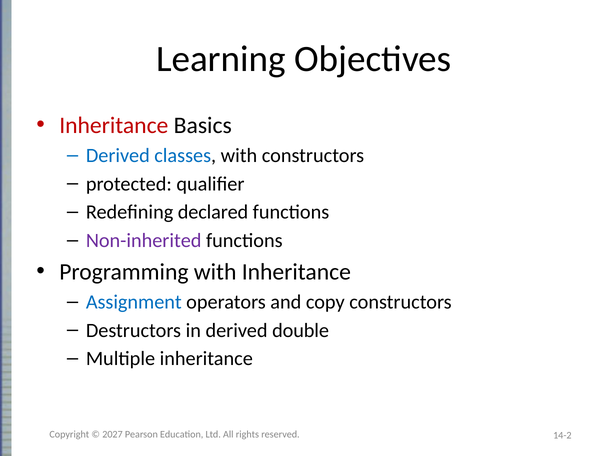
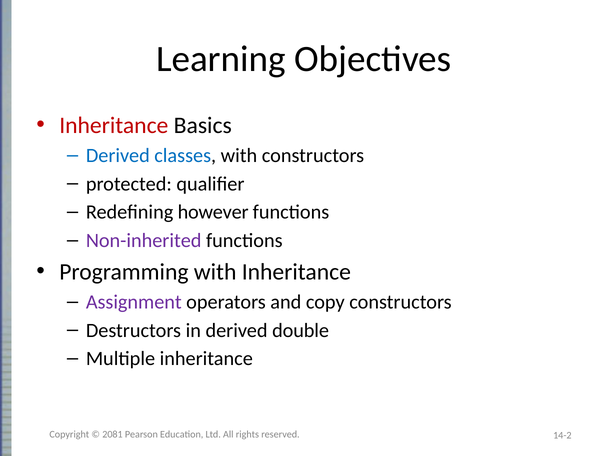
declared: declared -> however (213, 212)
Assignment colour: blue -> purple (134, 302)
2027: 2027 -> 2081 (112, 434)
